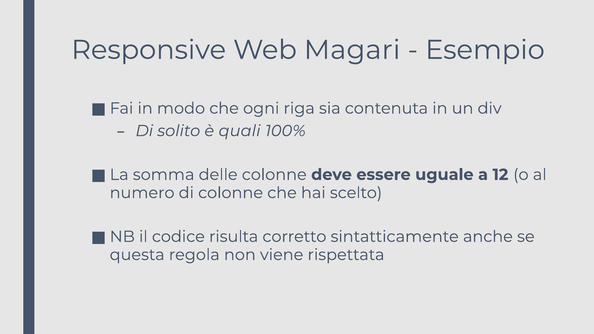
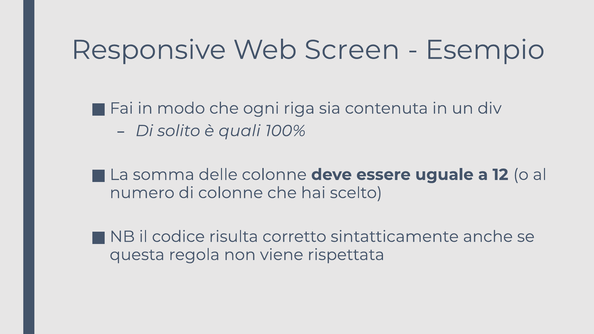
Magari: Magari -> Screen (352, 50)
